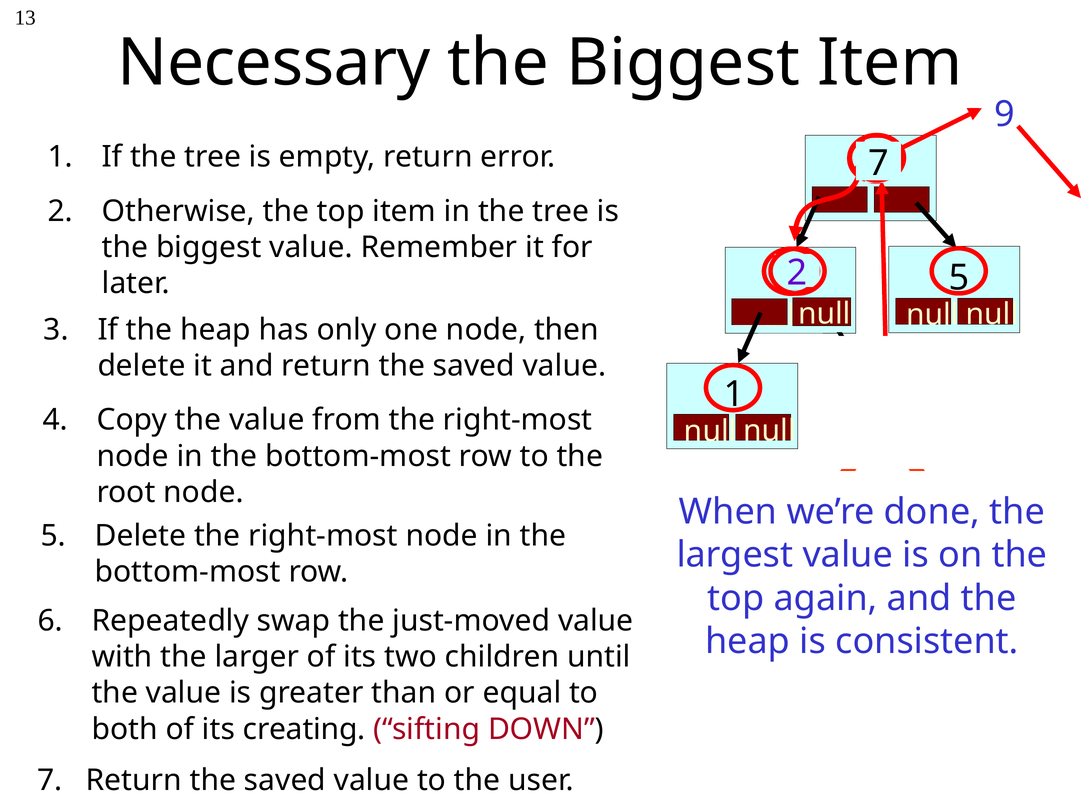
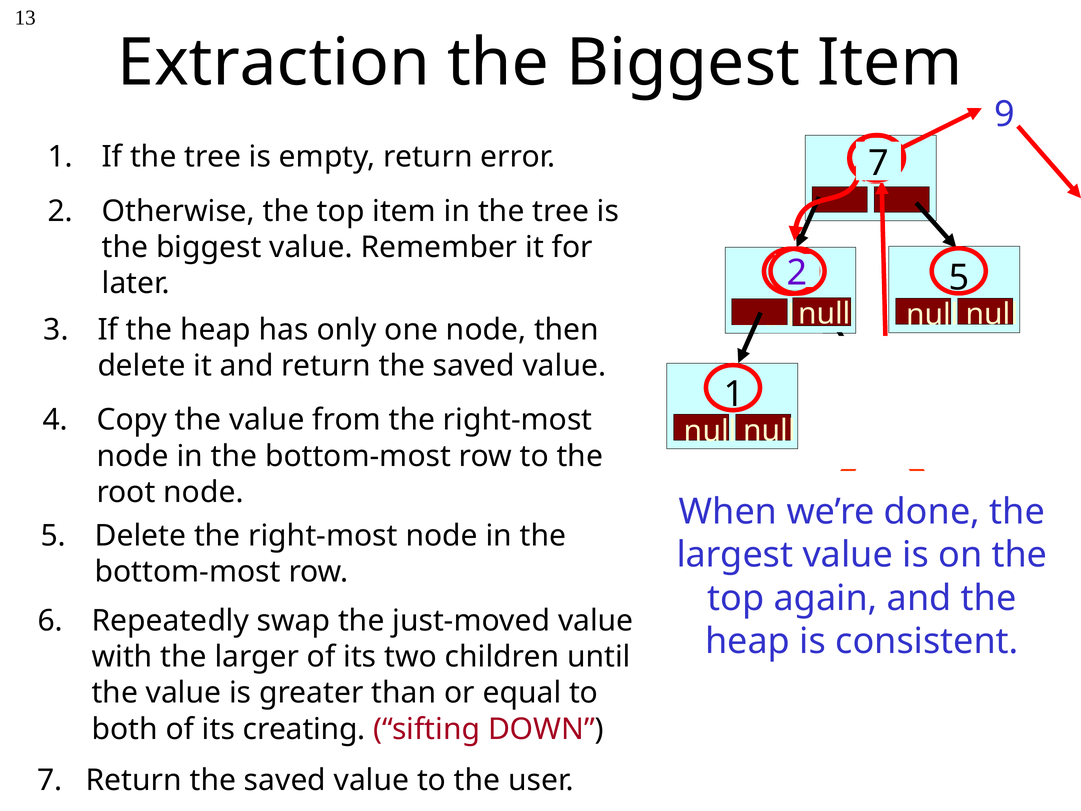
Necessary: Necessary -> Extraction (274, 63)
